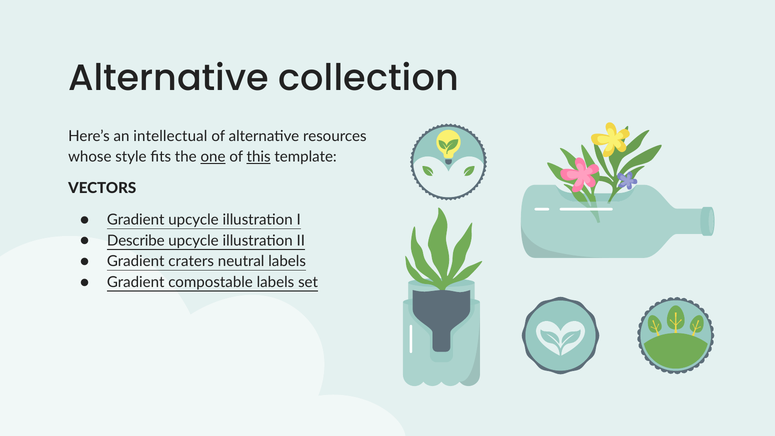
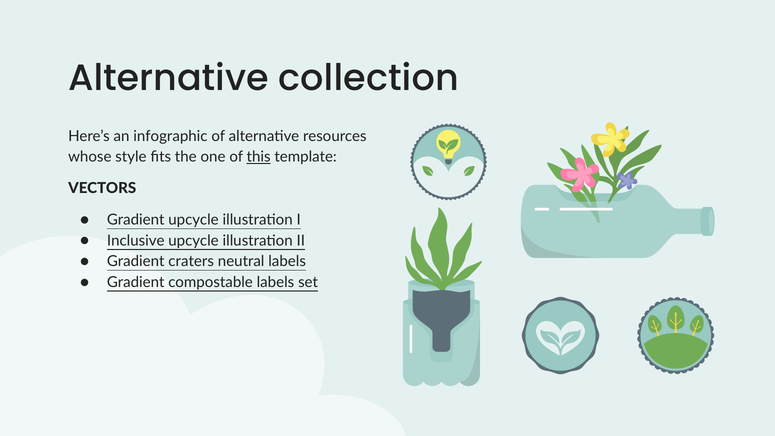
intellectual: intellectual -> infographic (170, 136)
one underline: present -> none (213, 157)
Describe: Describe -> Inclusive (136, 241)
